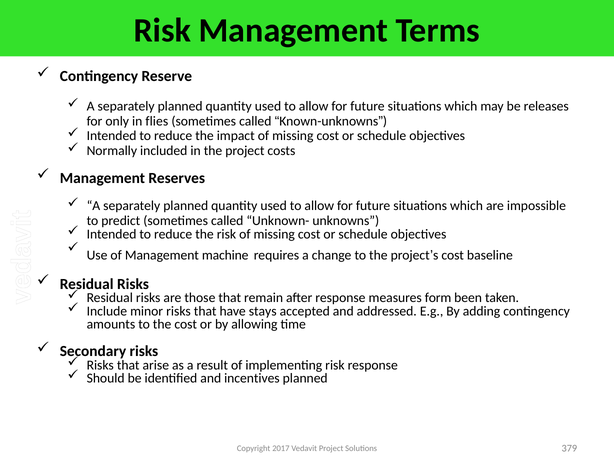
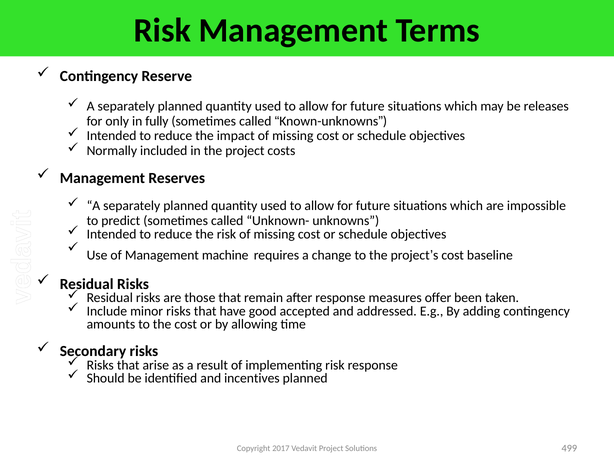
flies: flies -> fully (157, 121)
form: form -> offer (438, 298)
stays: stays -> good (263, 311)
379: 379 -> 499 (569, 448)
